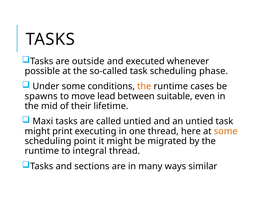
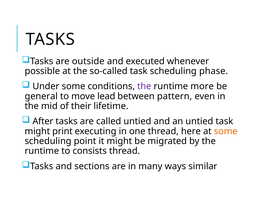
the colour: orange -> purple (144, 86)
cases: cases -> more (202, 86)
spawns: spawns -> general (41, 96)
suitable: suitable -> pattern (175, 96)
Maxi: Maxi -> After (43, 121)
integral: integral -> consists (90, 151)
